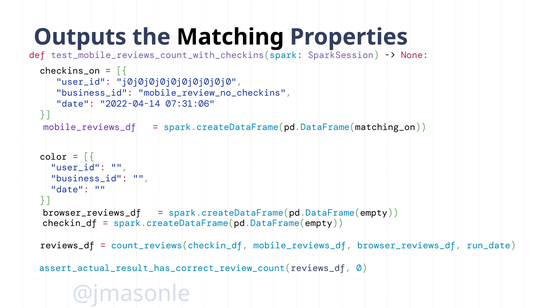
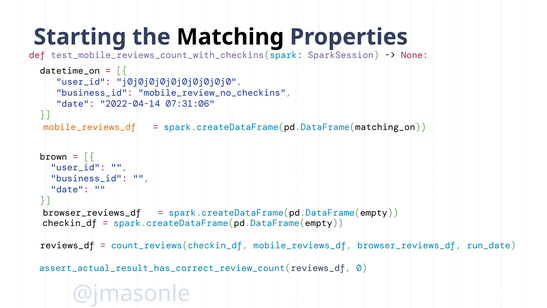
Outputs: Outputs -> Starting (80, 37)
checkins_on: checkins_on -> datetime_on (70, 71)
mobile_reviews_df colour: purple -> orange (90, 127)
color: color -> brown (53, 157)
